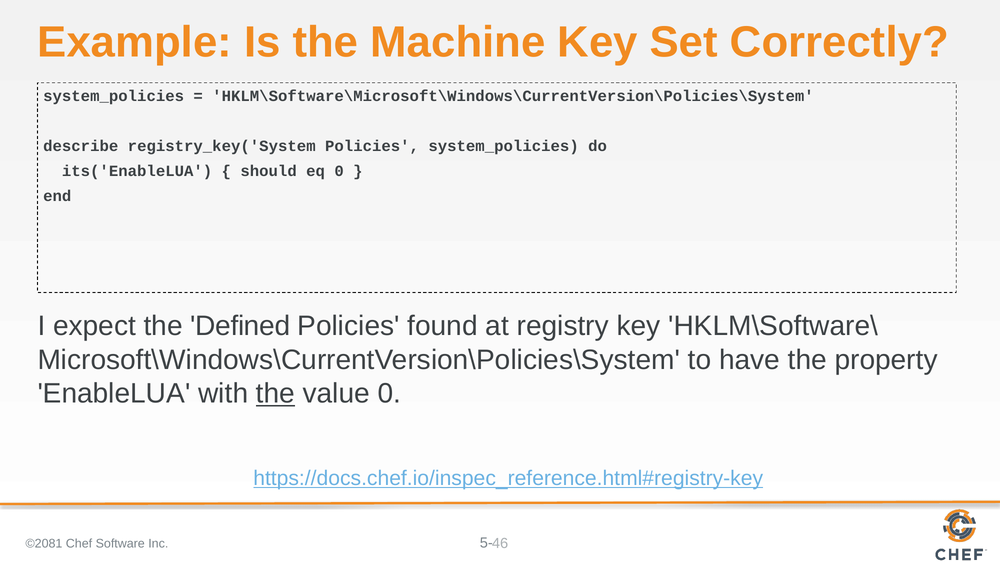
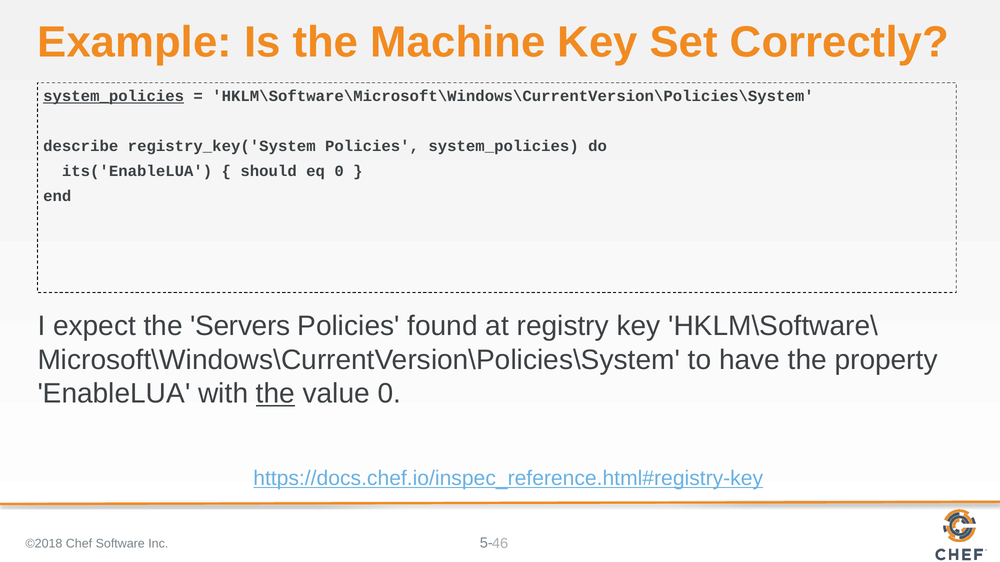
system_policies underline: none -> present (114, 96)
Defined: Defined -> Servers (240, 326)
©2081: ©2081 -> ©2018 (44, 544)
